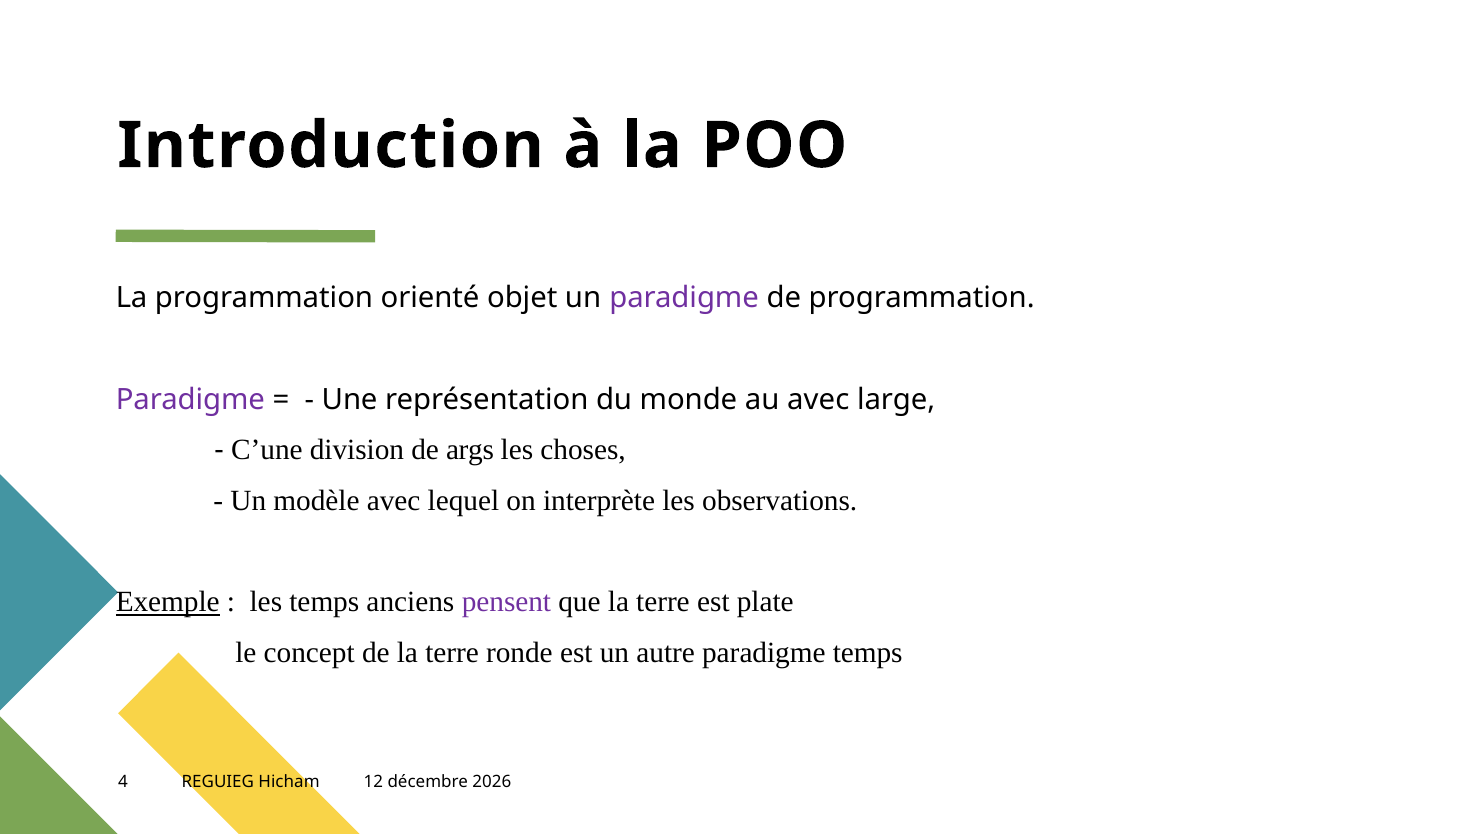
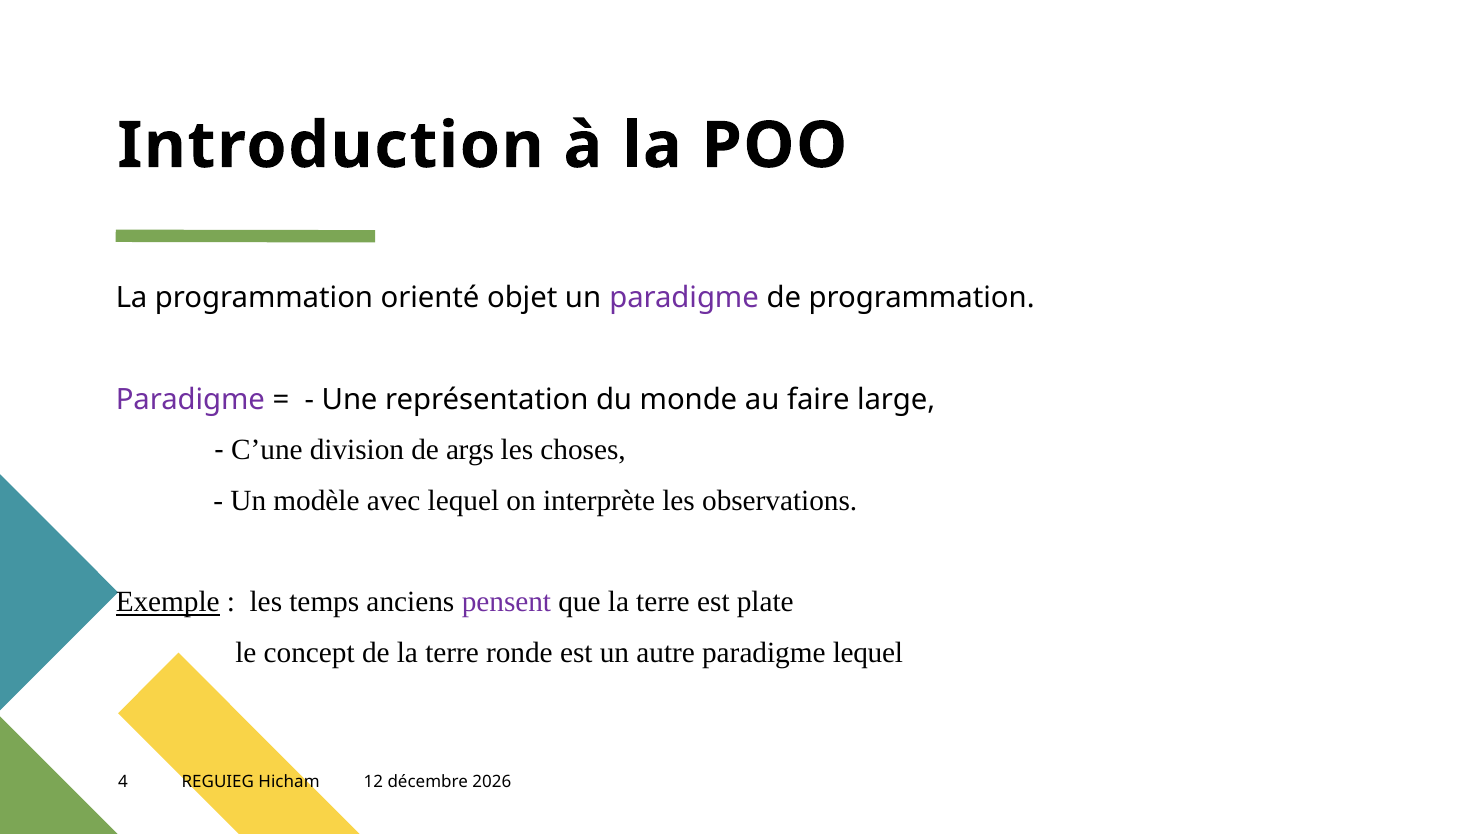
au avec: avec -> faire (818, 399)
paradigme temps: temps -> lequel (868, 652)
